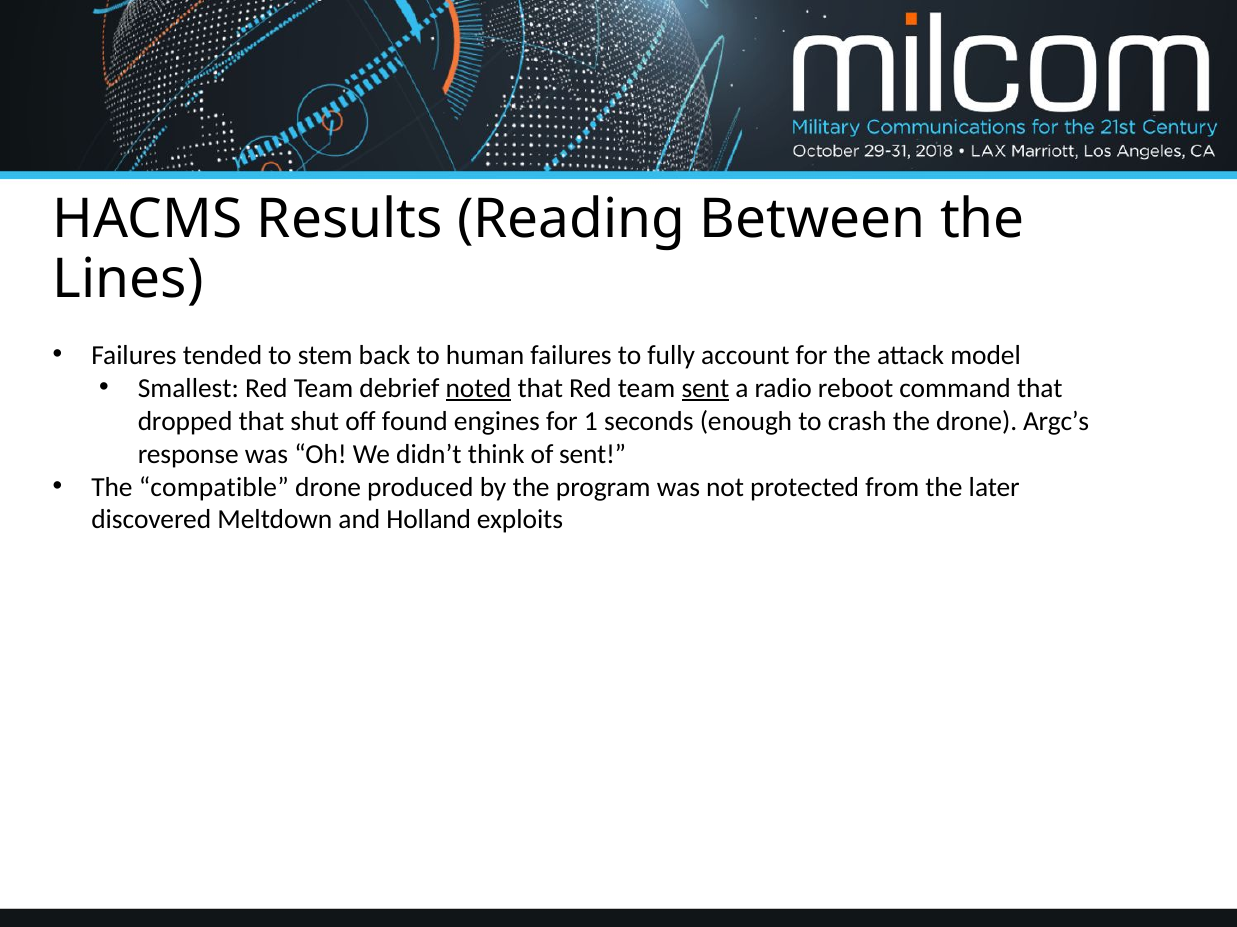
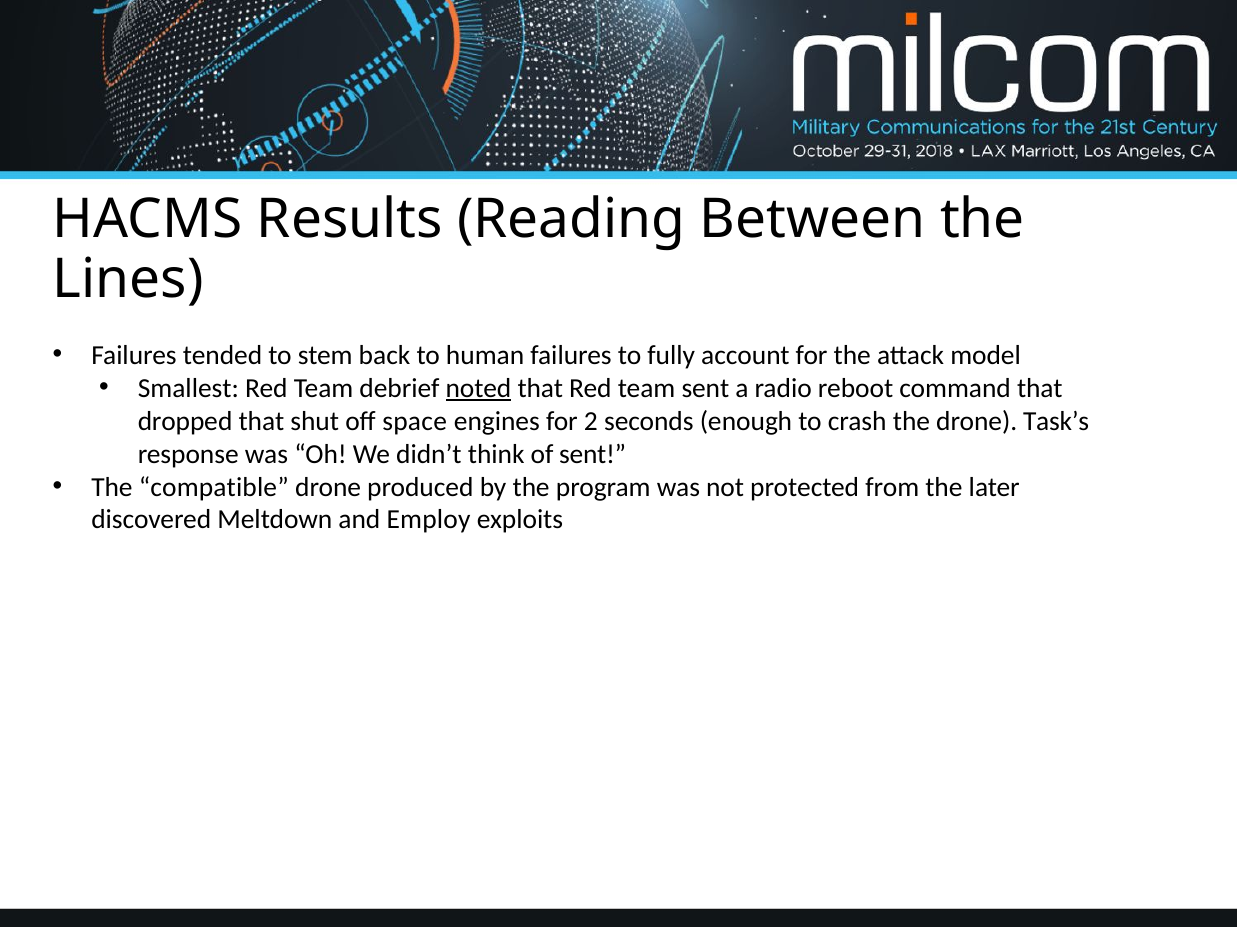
sent underline: present -> none (705, 388)
found: found -> space (415, 421)
1: 1 -> 2 (591, 421)
Argc’s: Argc’s -> Task’s (1056, 421)
Holland: Holland -> Employ (429, 520)
